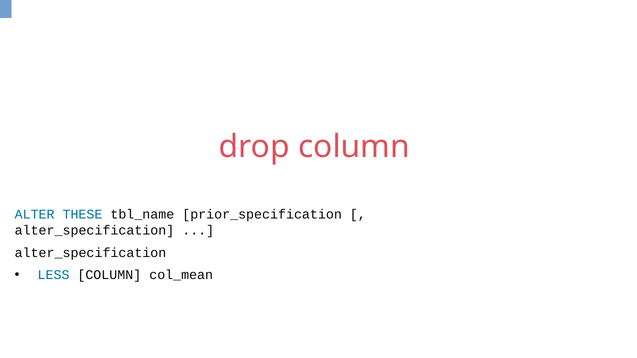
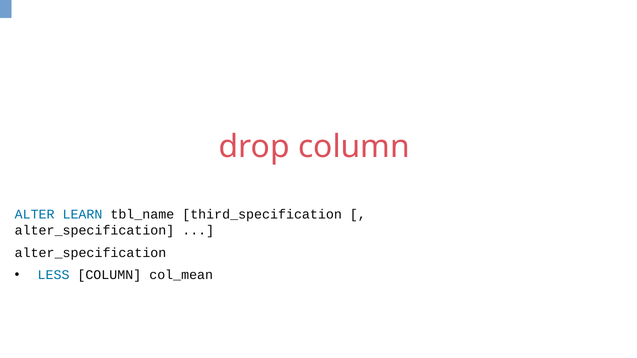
THESE: THESE -> LEARN (82, 215)
prior_specification: prior_specification -> third_specification (262, 215)
